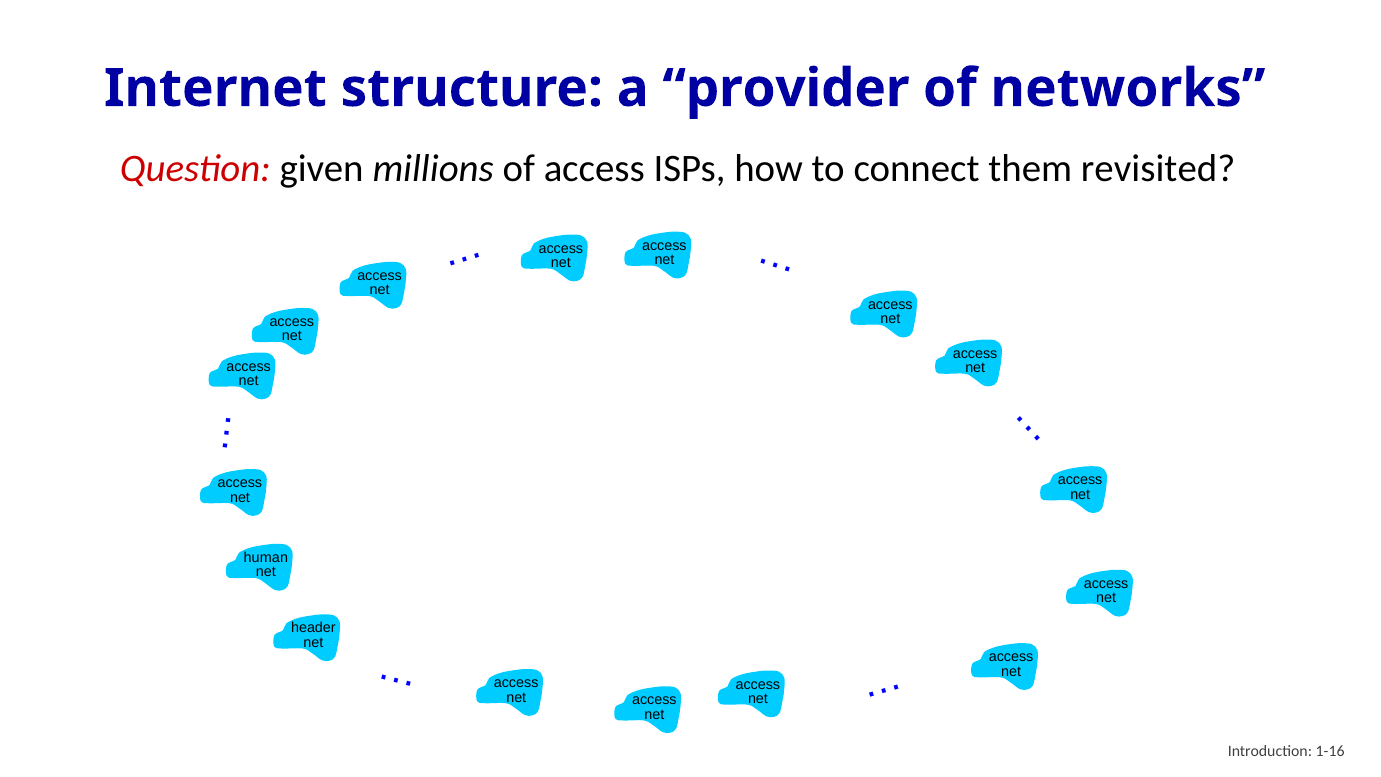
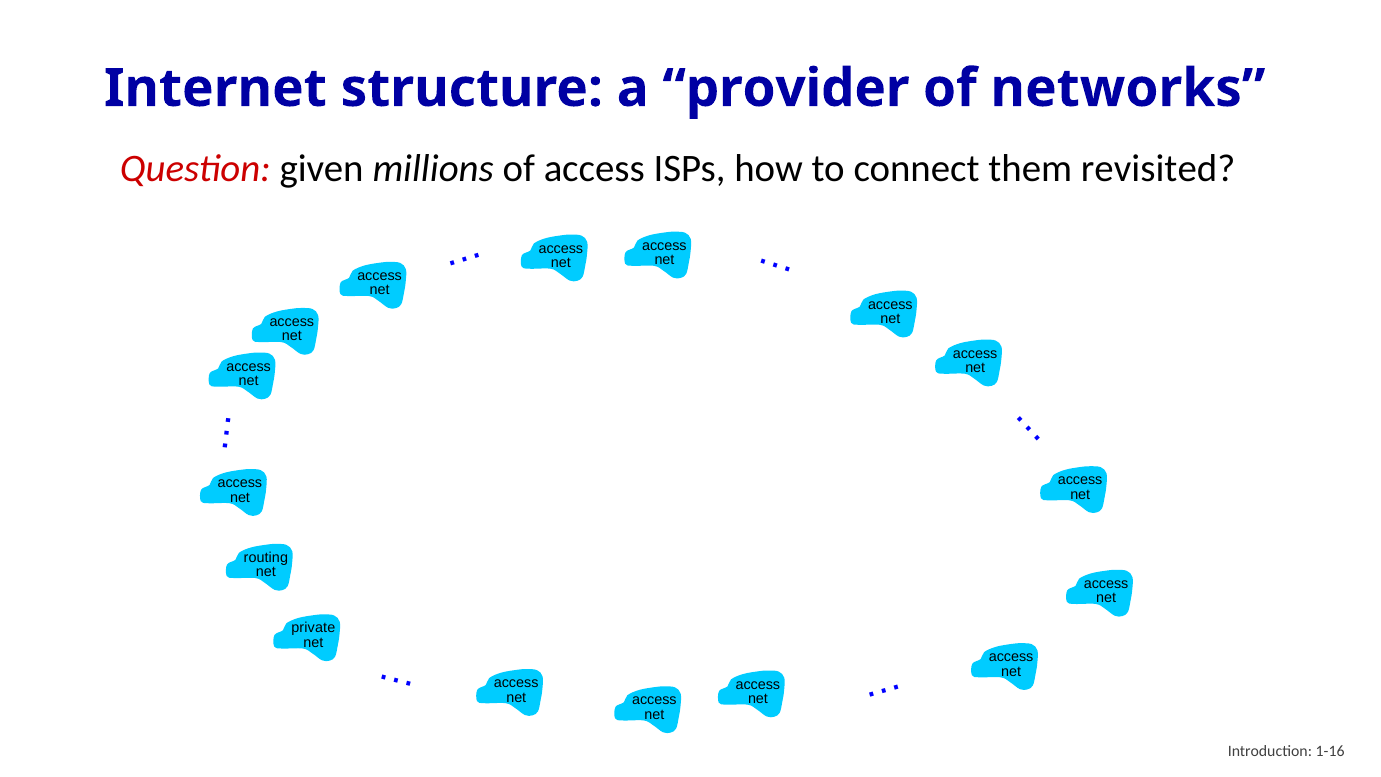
human: human -> routing (266, 558)
header: header -> private (313, 628)
